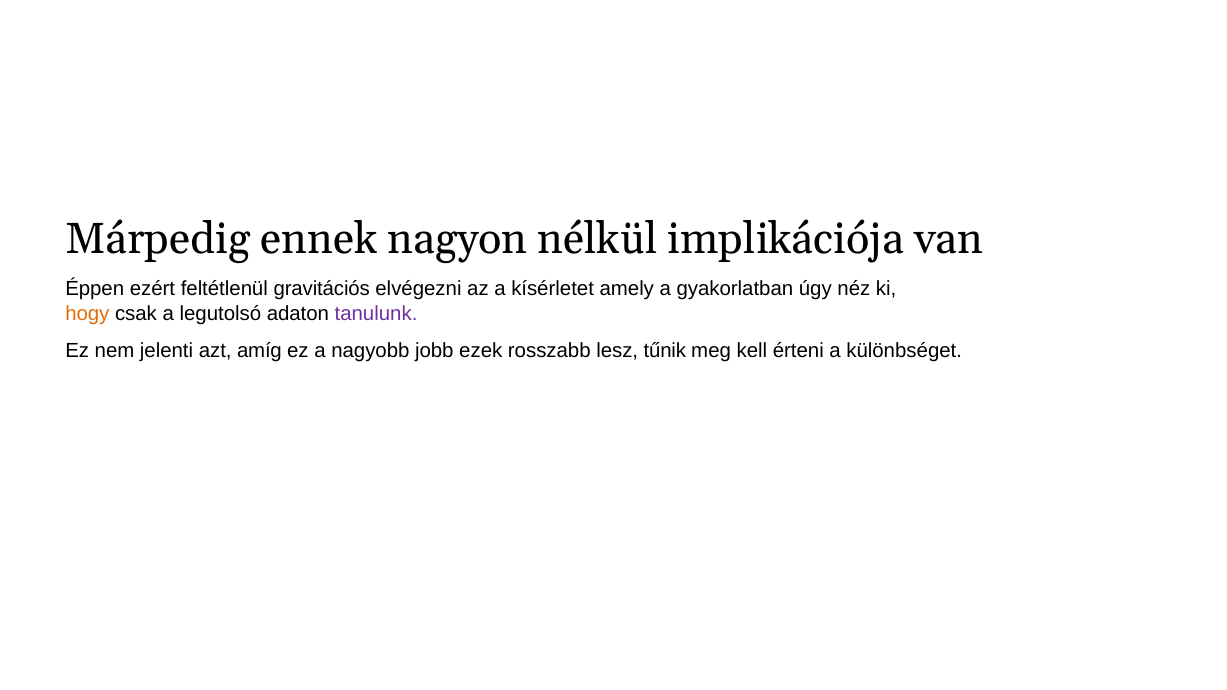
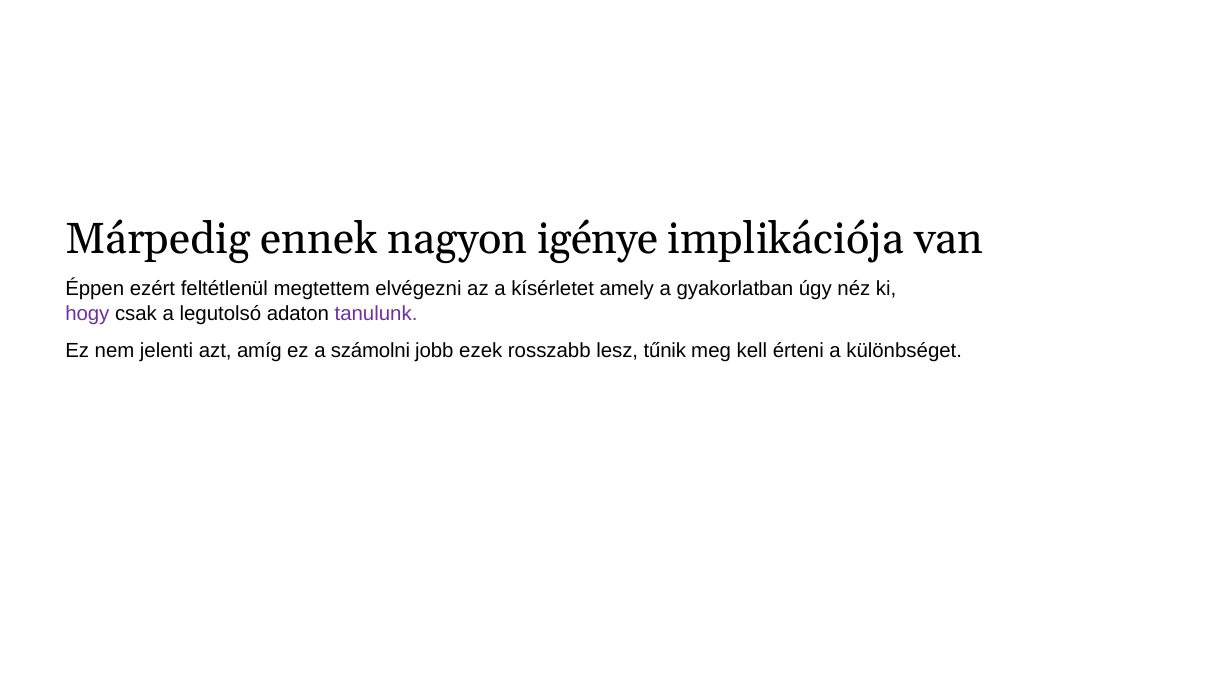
nélkül: nélkül -> igénye (598, 239)
gravitációs: gravitációs -> megtettem (322, 289)
hogy colour: orange -> purple (87, 313)
nagyobb: nagyobb -> számolni (370, 351)
